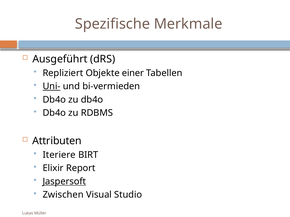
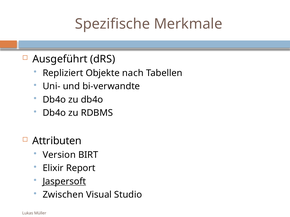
einer: einer -> nach (133, 73)
Uni- underline: present -> none (52, 87)
bi-vermieden: bi-vermieden -> bi-verwandte (111, 87)
Iteriere: Iteriere -> Version (59, 155)
